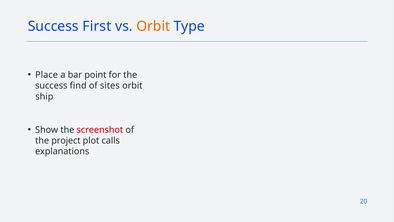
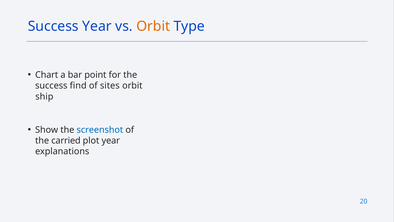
Success First: First -> Year (97, 26)
Place: Place -> Chart (47, 75)
screenshot colour: red -> blue (100, 130)
project: project -> carried (66, 140)
plot calls: calls -> year (111, 140)
